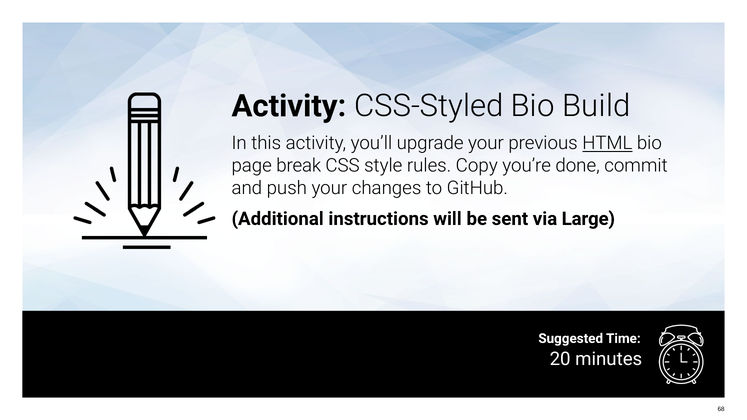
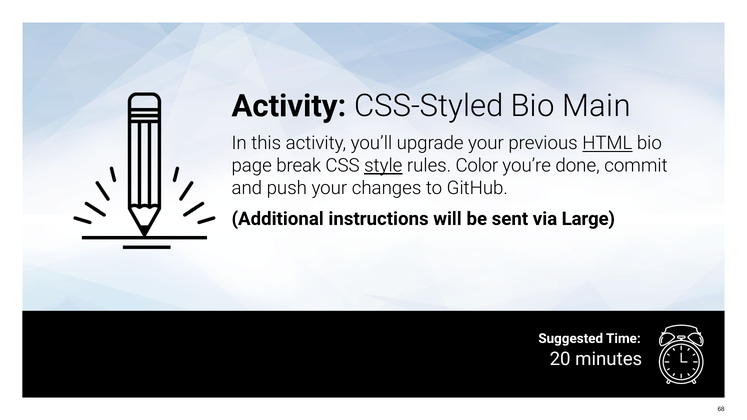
Build: Build -> Main (596, 106)
style underline: none -> present (383, 166)
Copy: Copy -> Color (477, 166)
